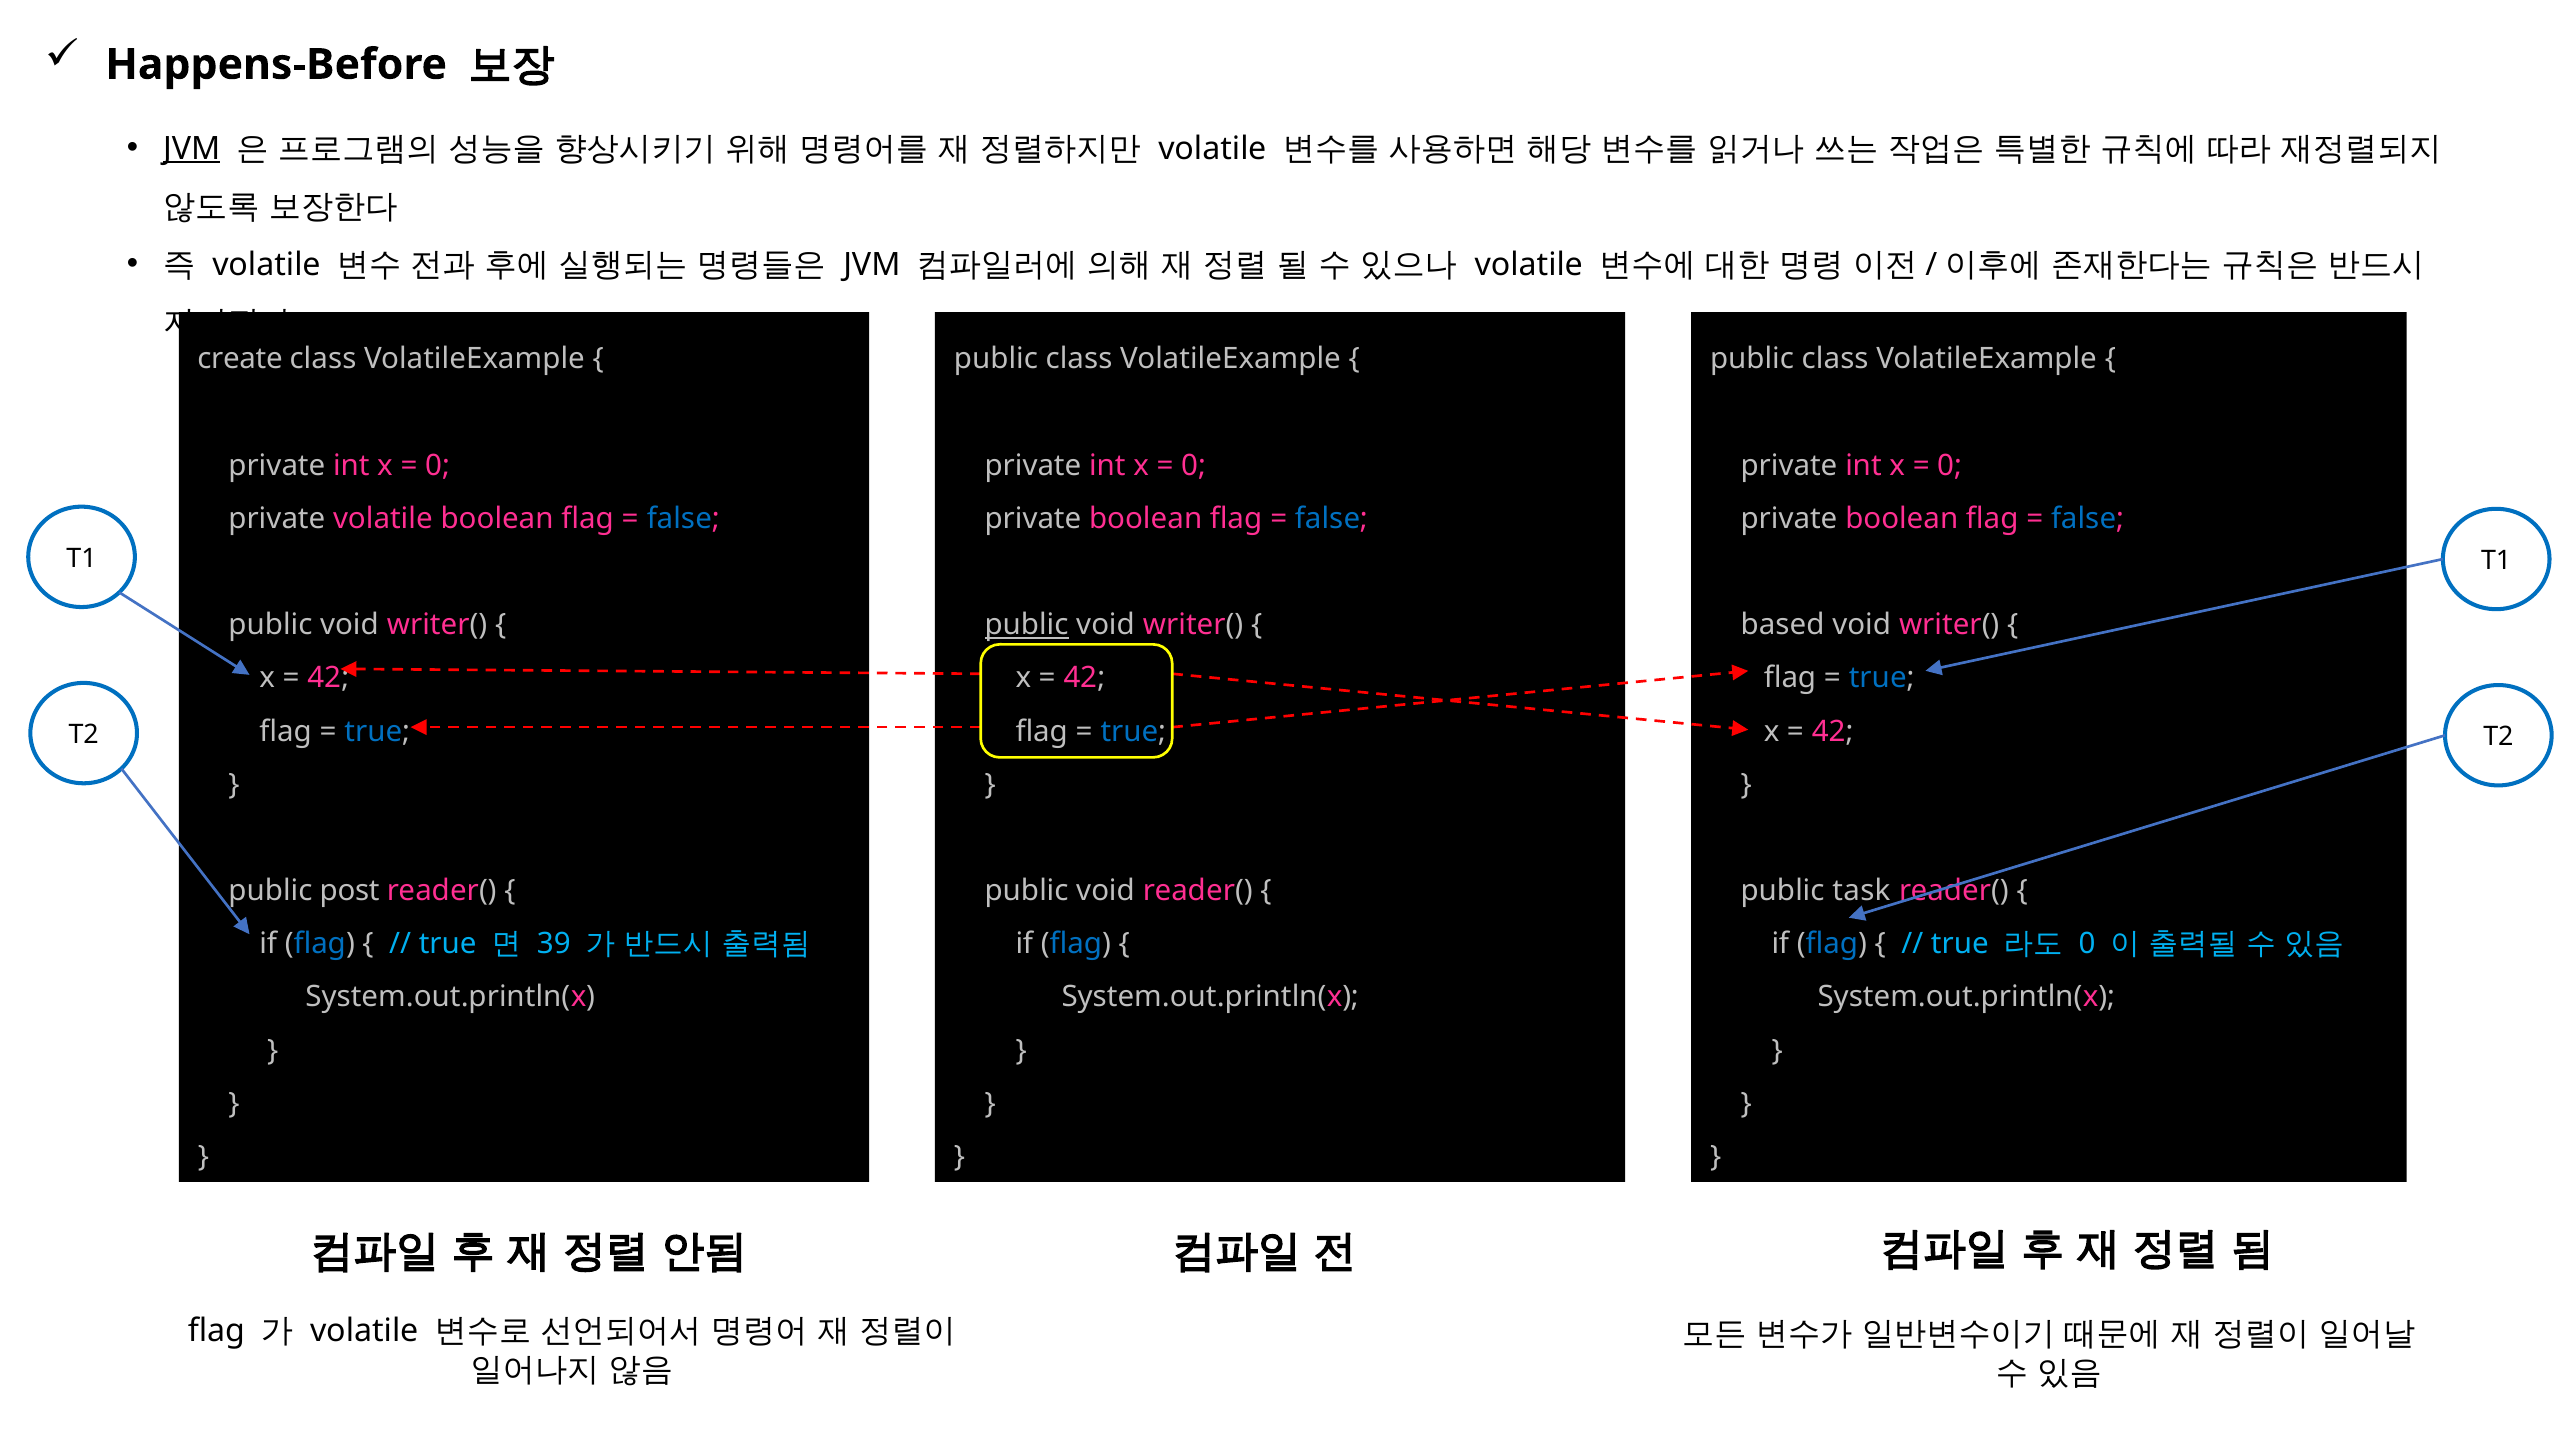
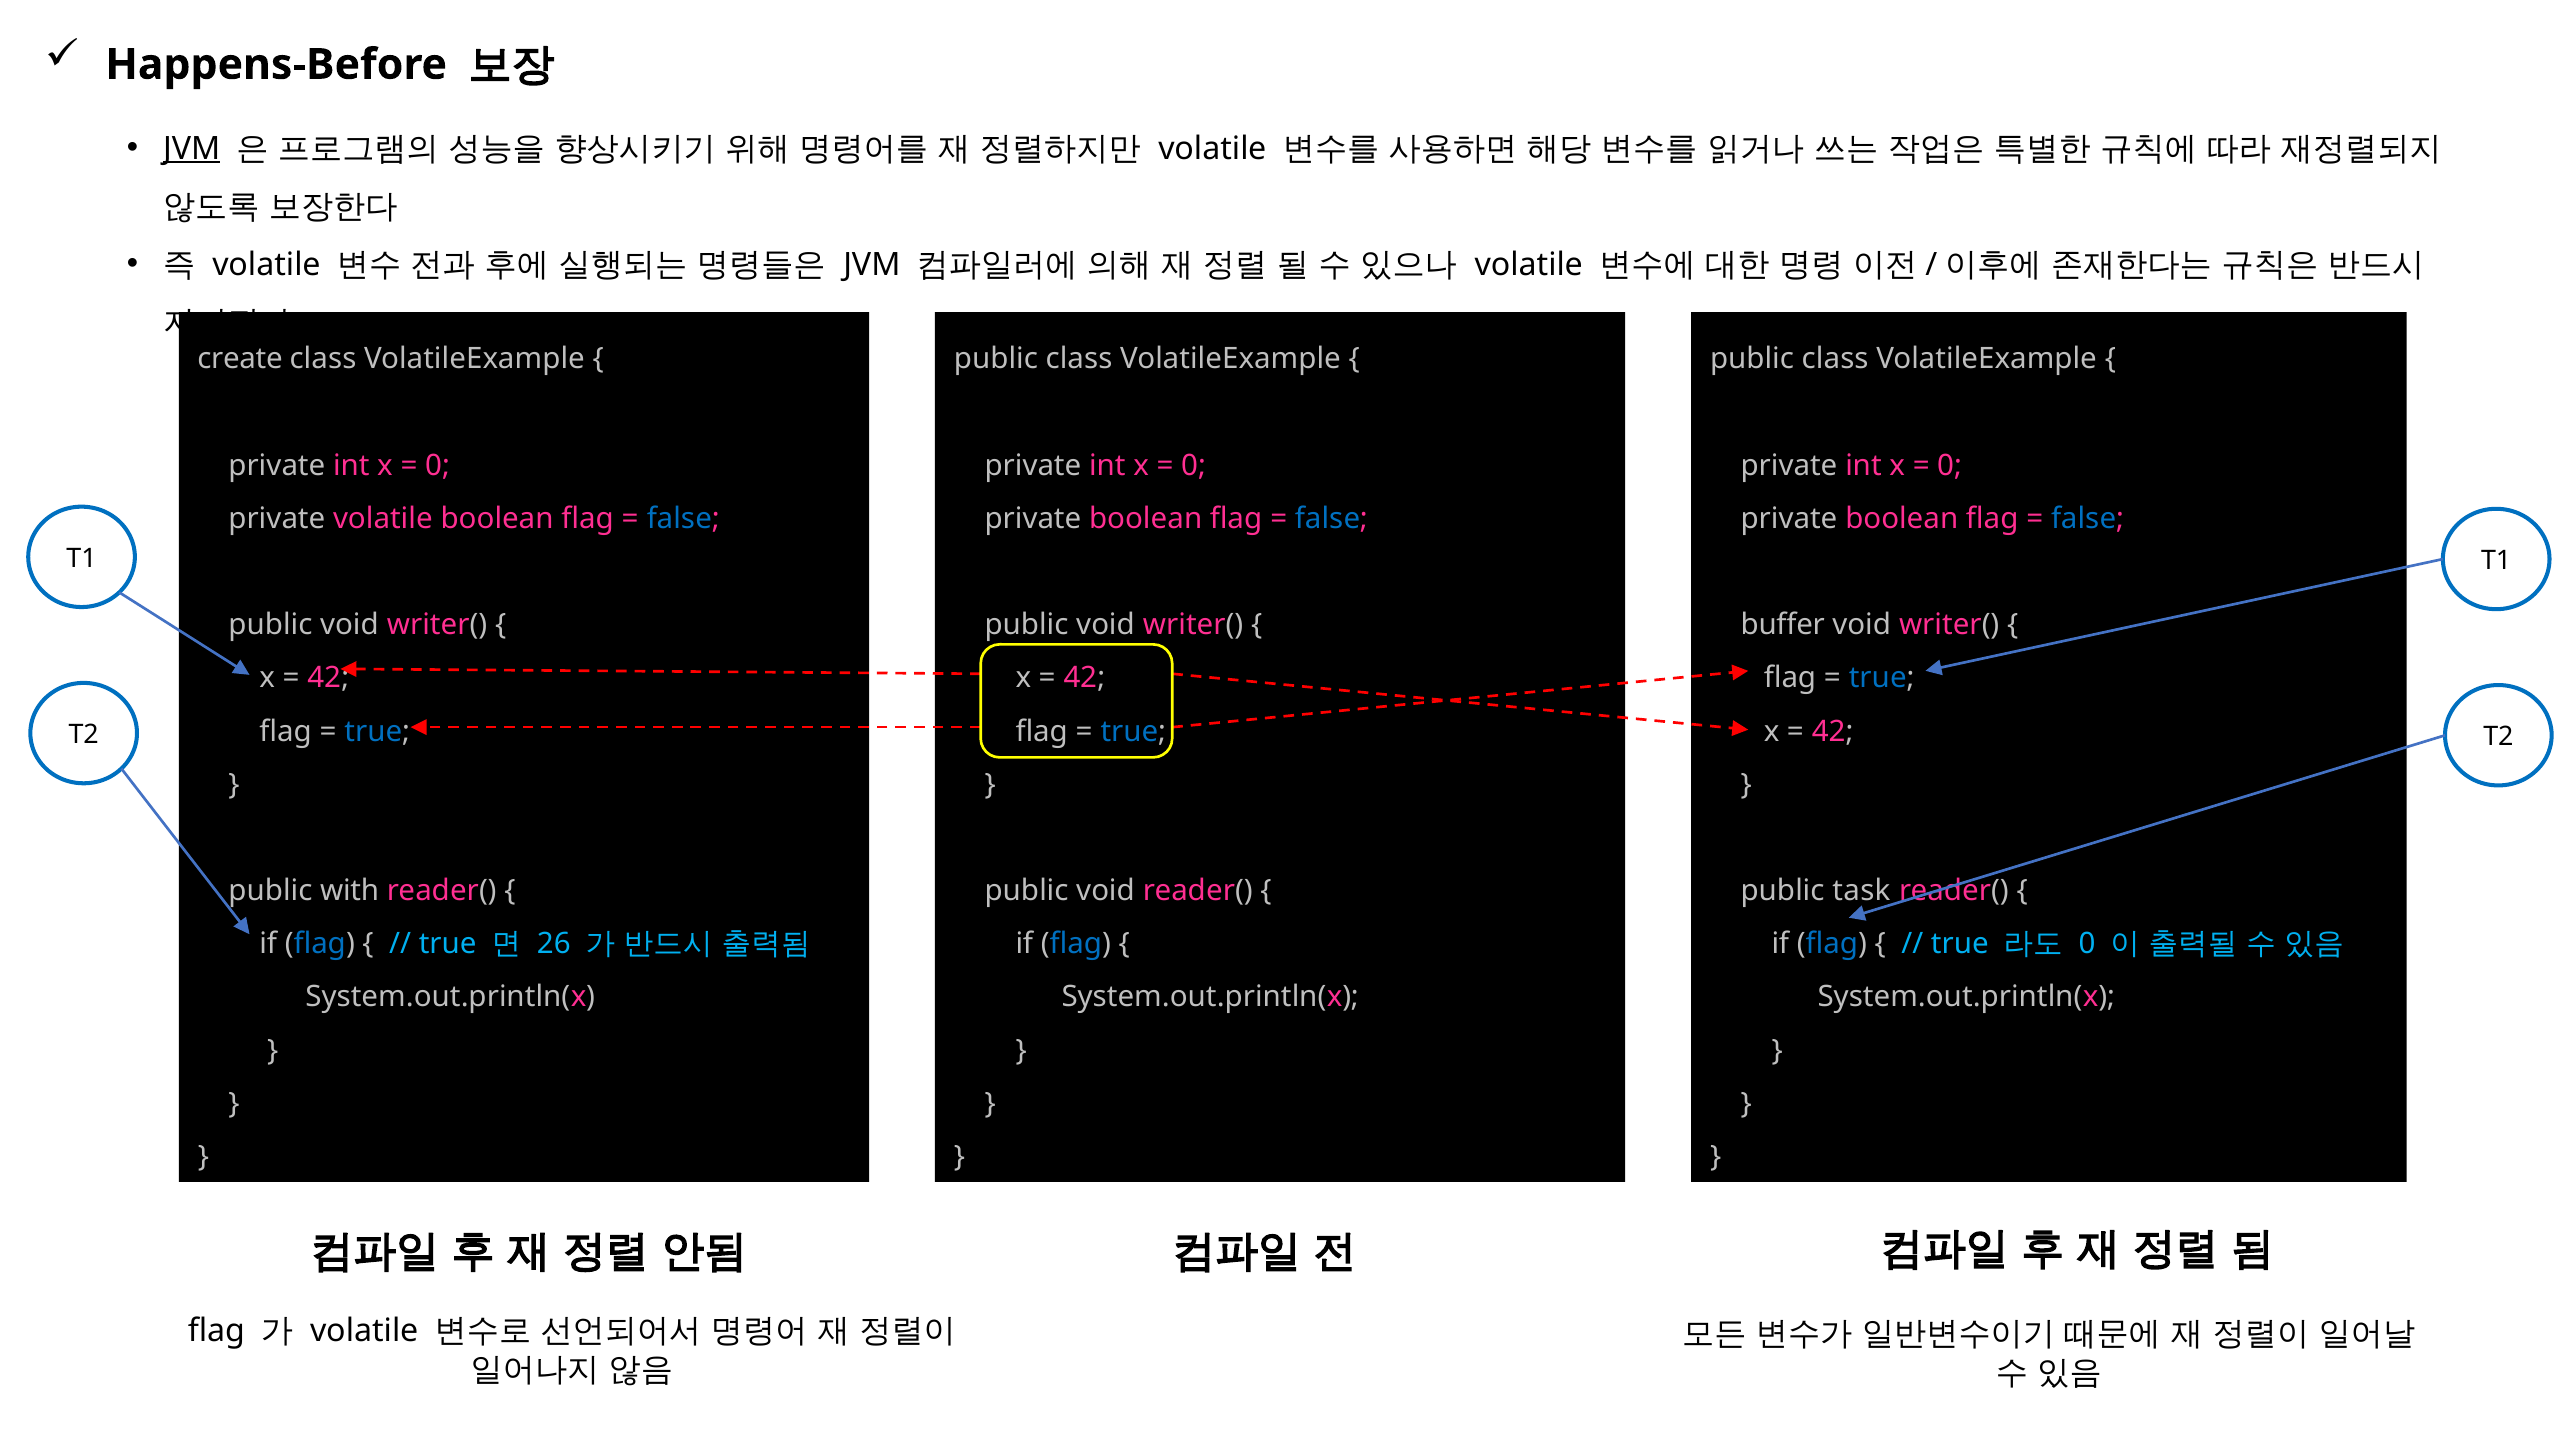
public underline: present -> none (1027, 625)
based: based -> buffer (1783, 625)
post: post -> with (350, 891)
39: 39 -> 26 (554, 944)
